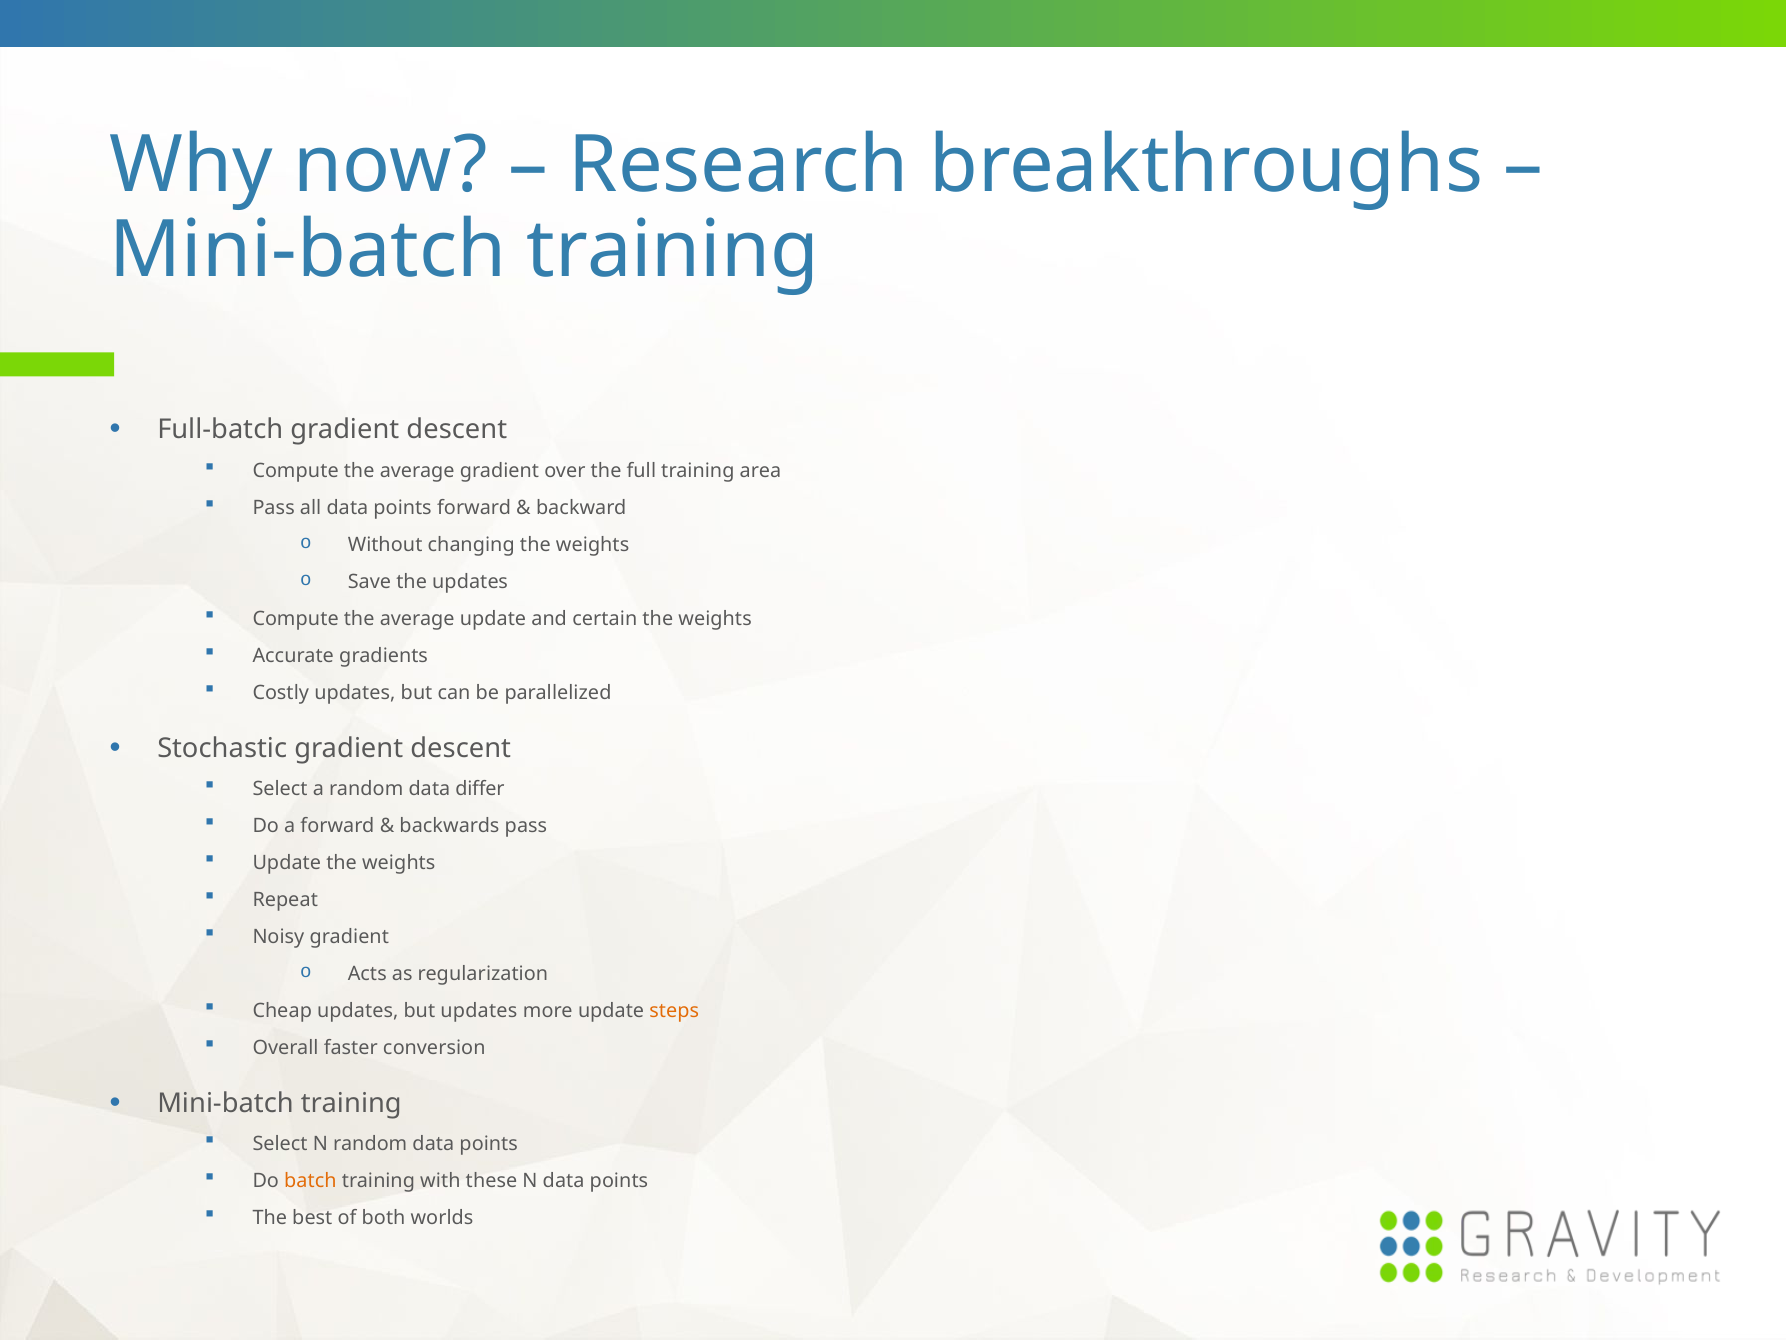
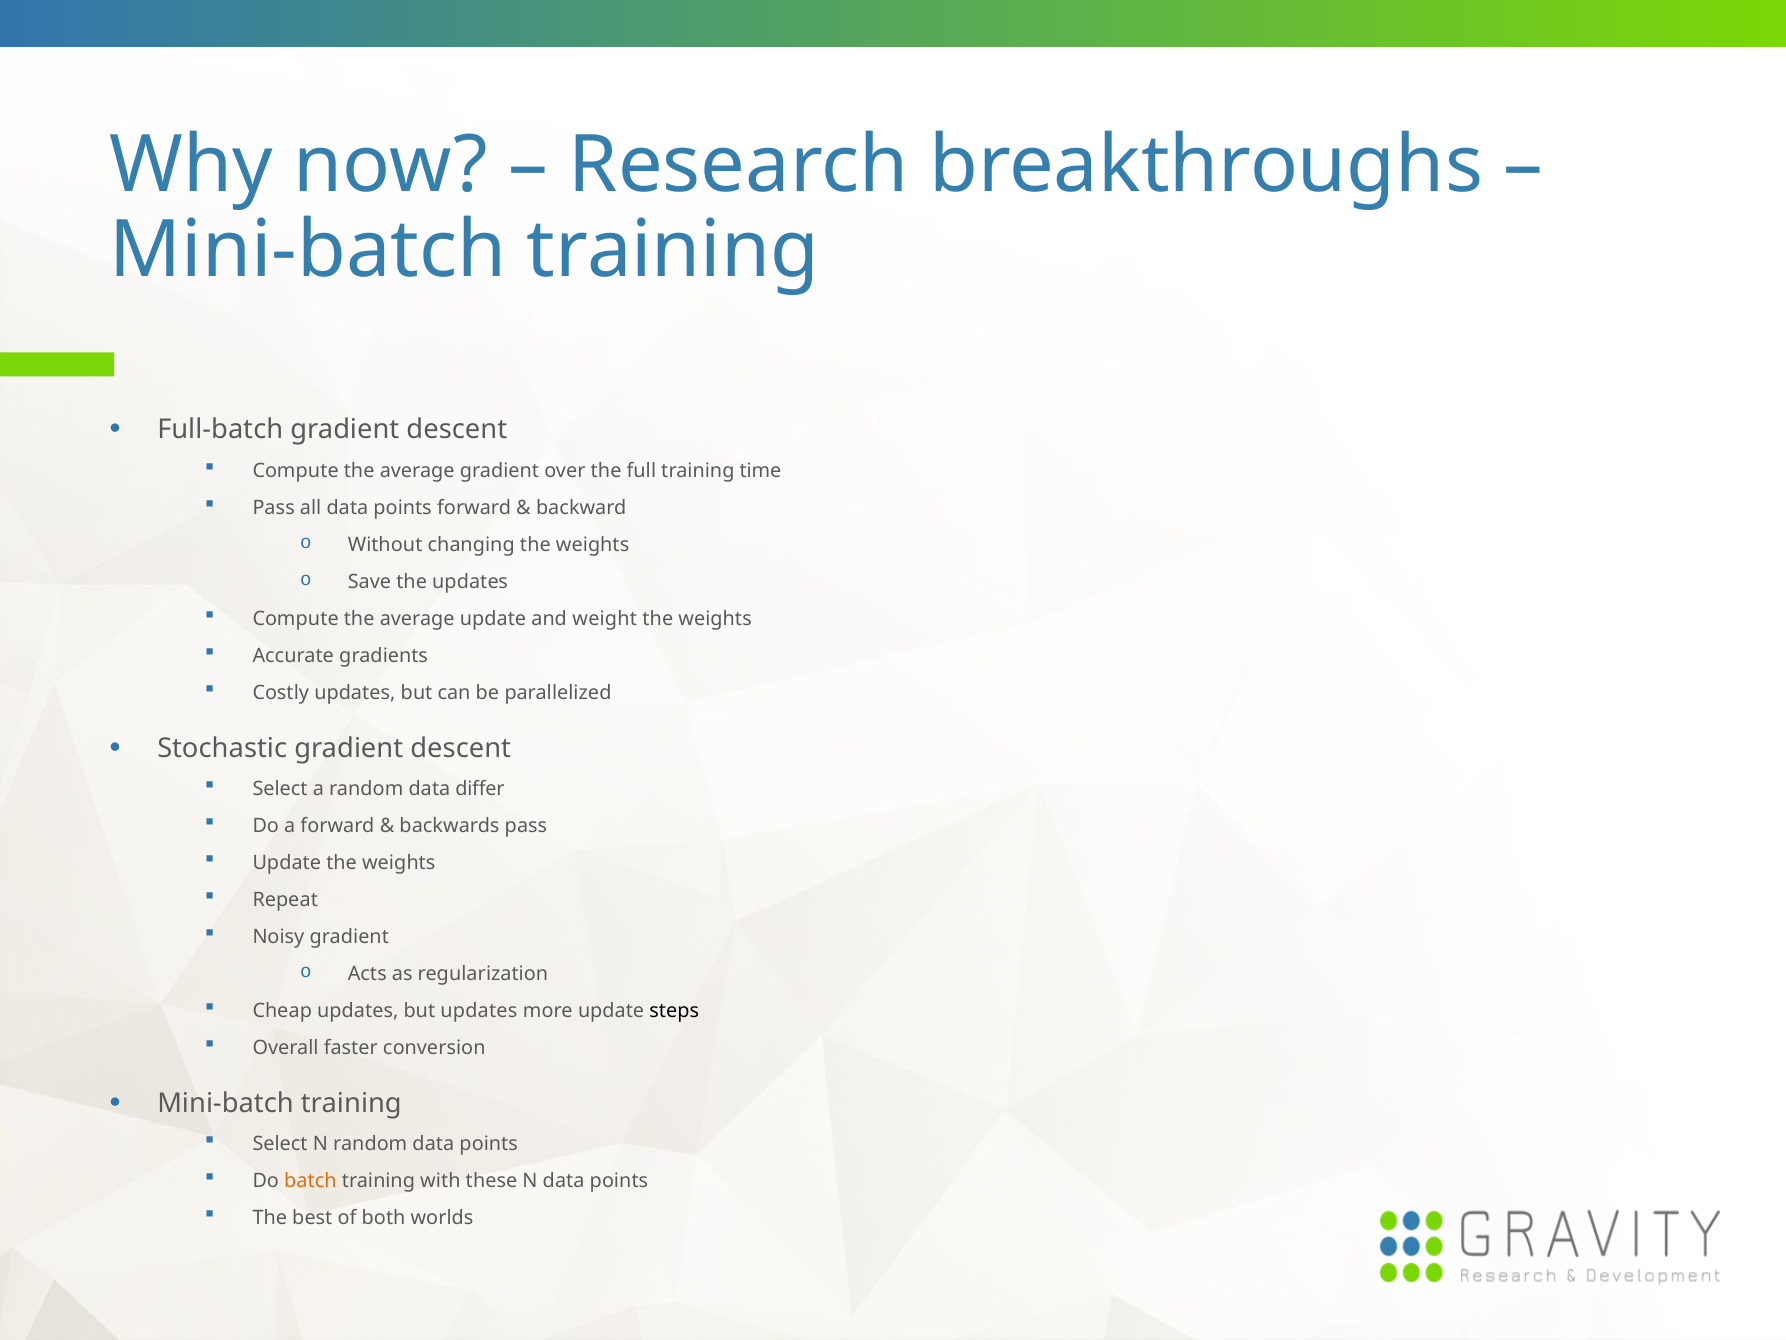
area: area -> time (761, 471)
certain: certain -> weight (605, 619)
steps colour: orange -> black (674, 1011)
